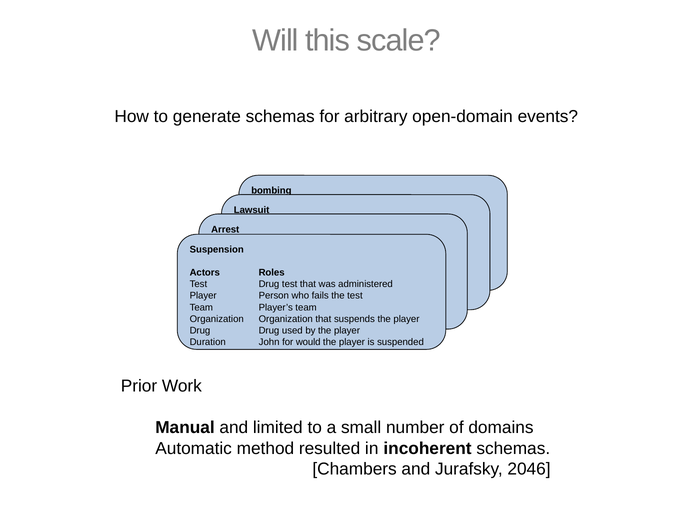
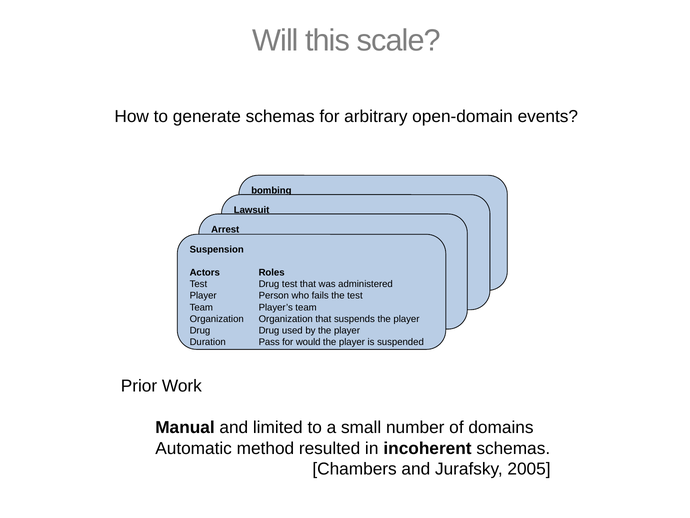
John: John -> Pass (269, 342)
2046: 2046 -> 2005 (529, 469)
